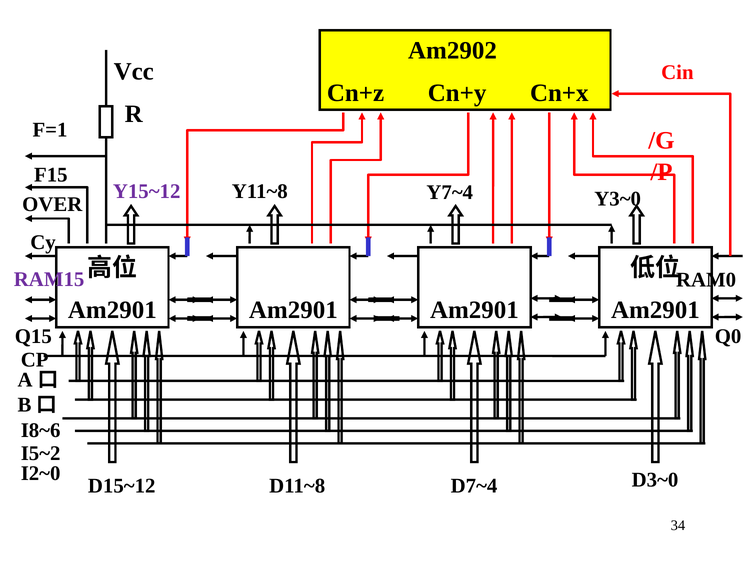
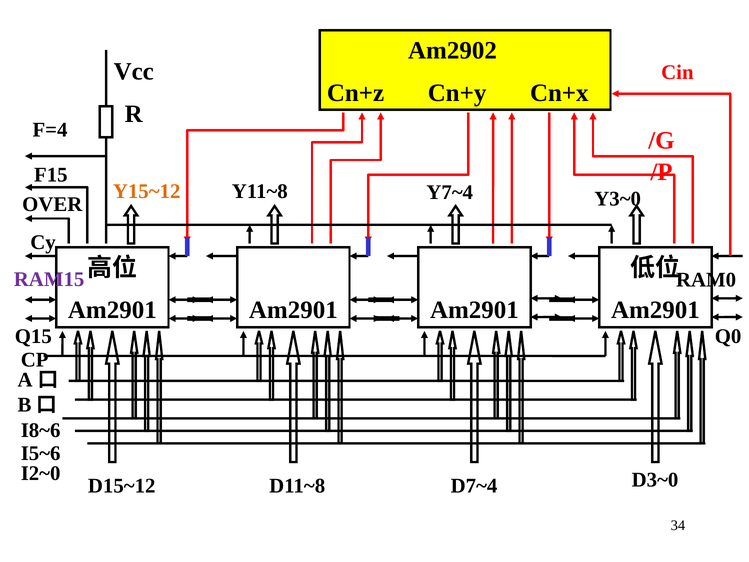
F=1: F=1 -> F=4 (50, 130)
Y15~12 colour: purple -> orange (147, 191)
I5~2: I5~2 -> I5~6 (41, 453)
